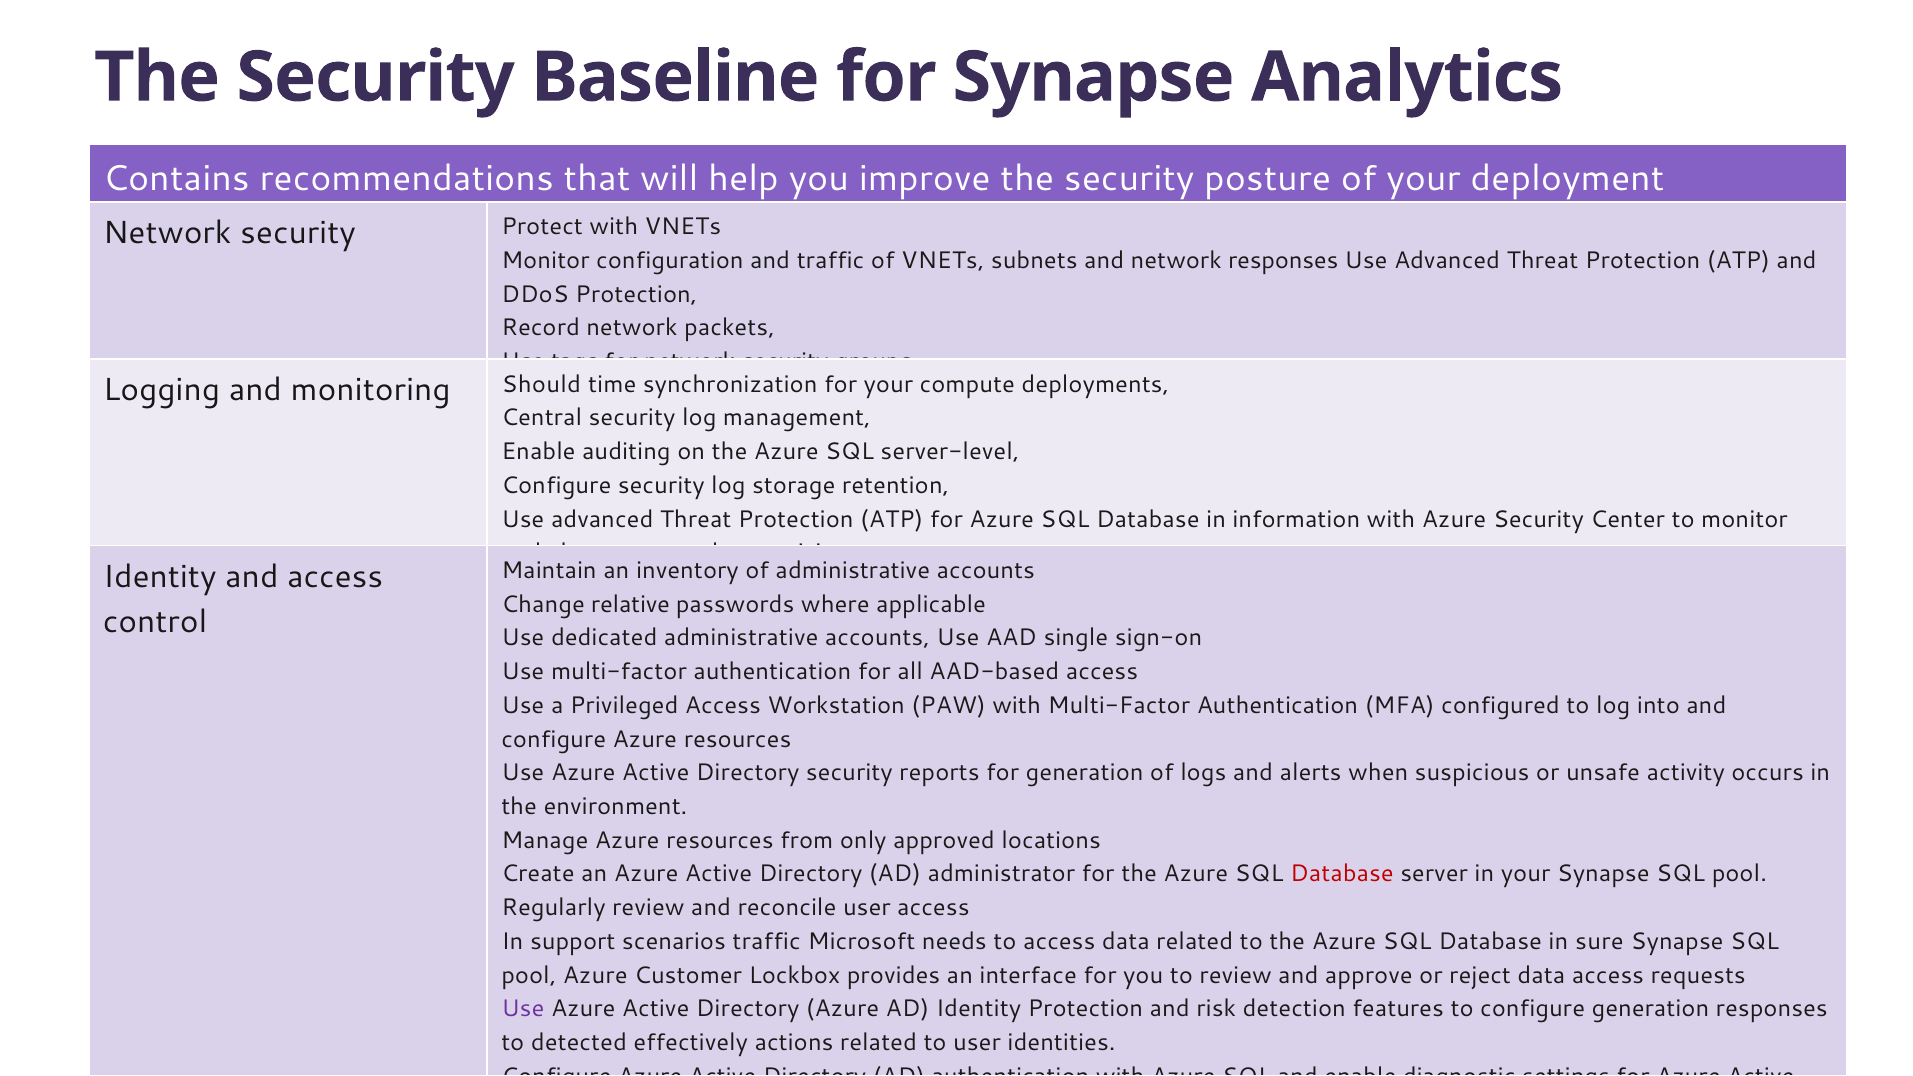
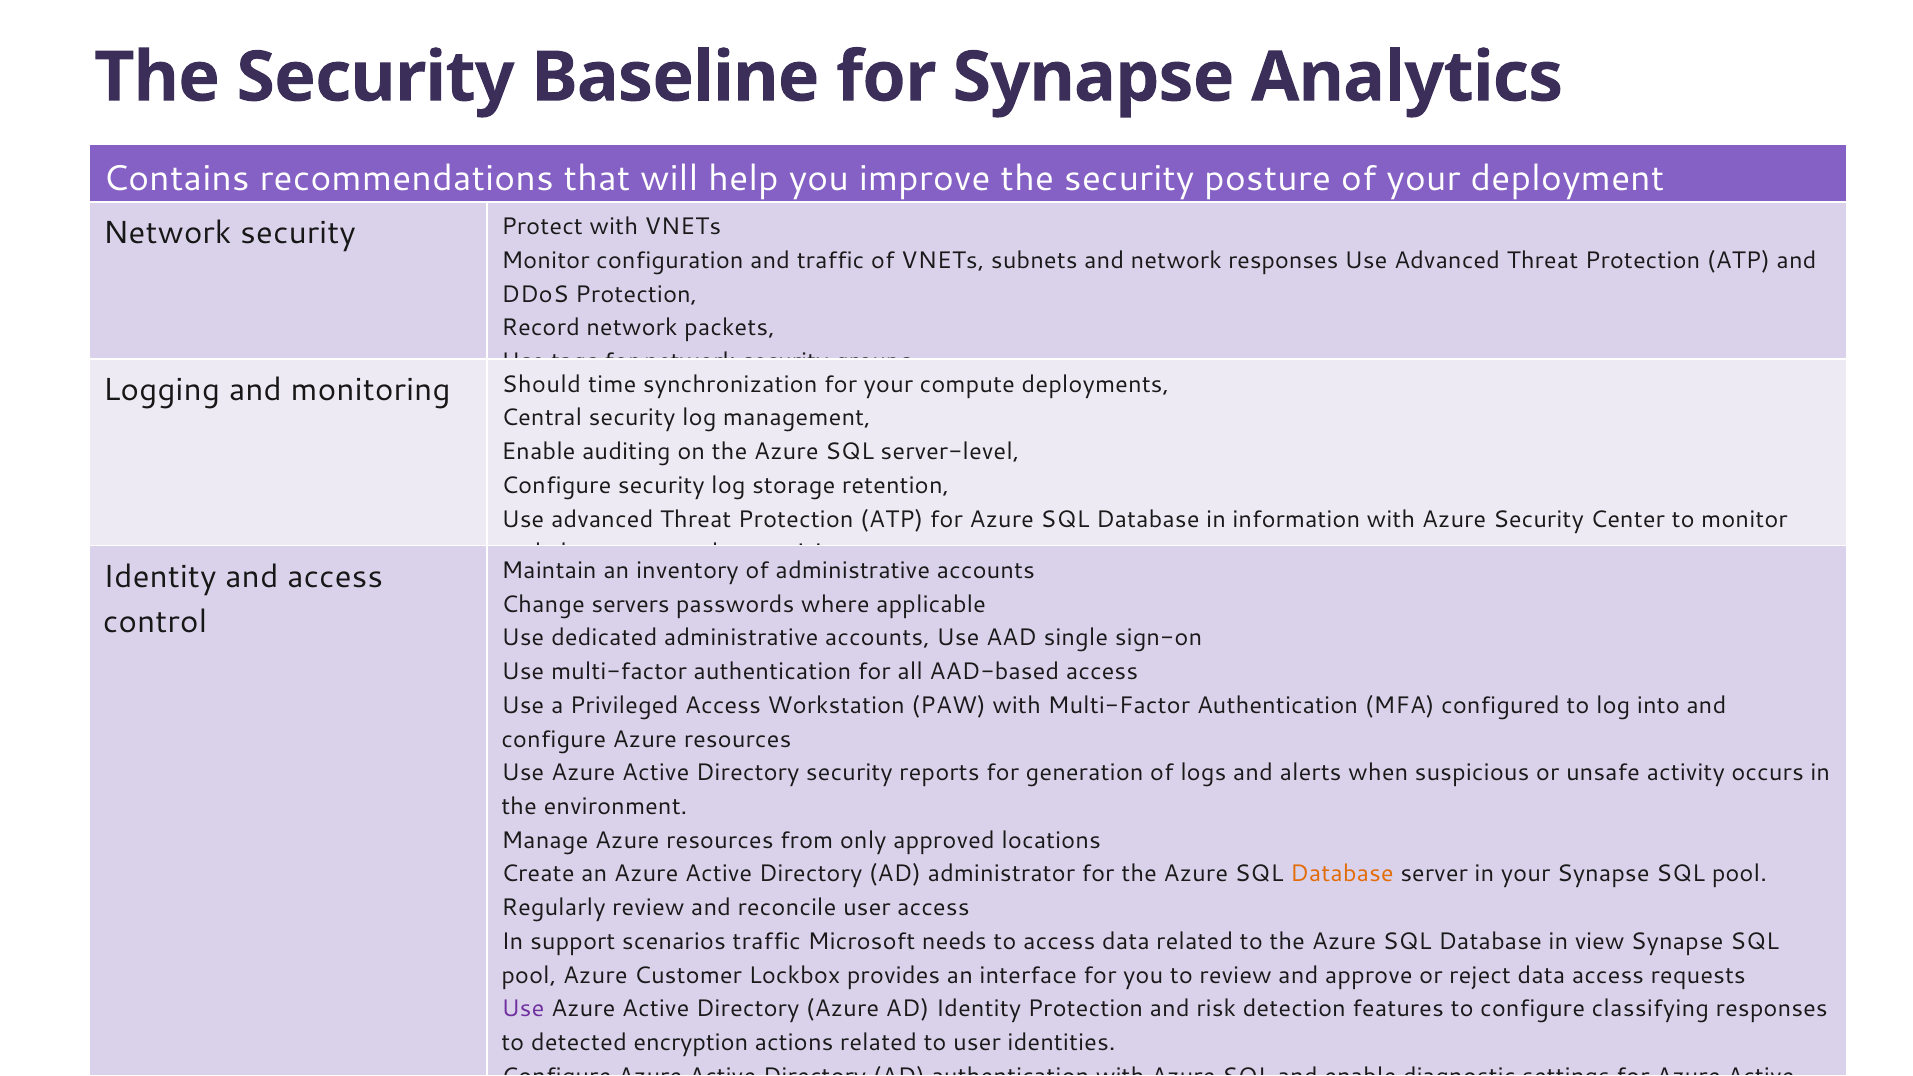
relative: relative -> servers (631, 604)
Database colour: red -> orange (1342, 874)
sure: sure -> view (1600, 942)
configure generation: generation -> classifying (1650, 1009)
effectively: effectively -> encryption (691, 1043)
